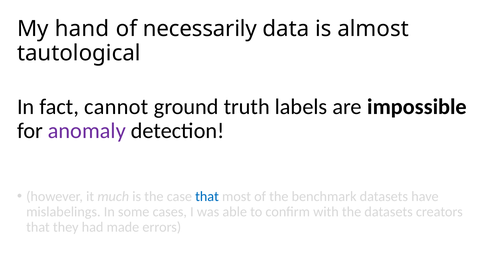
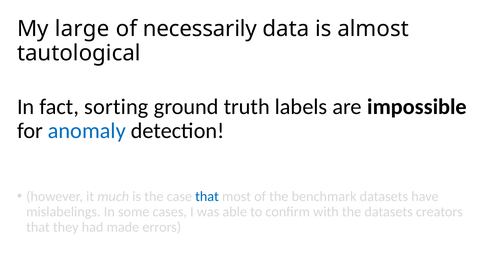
hand: hand -> large (82, 29)
cannot: cannot -> sorting (116, 107)
anomaly colour: purple -> blue (87, 131)
